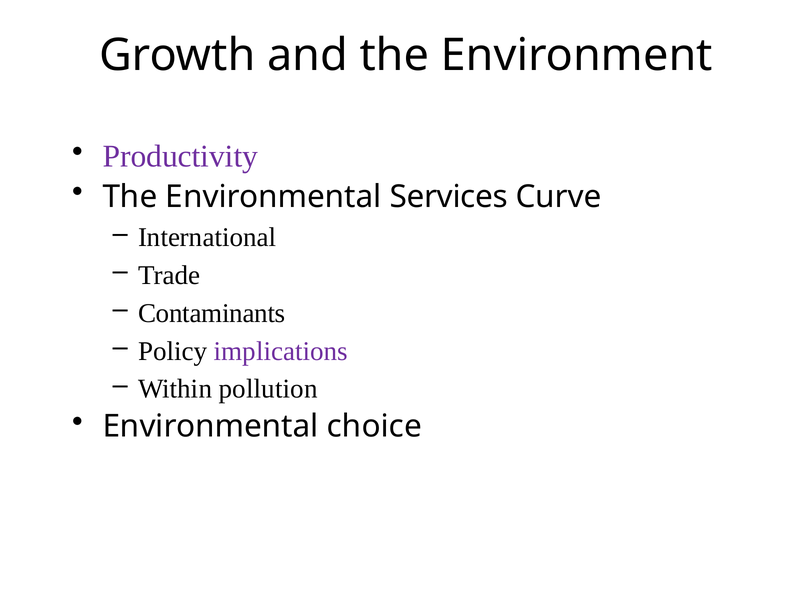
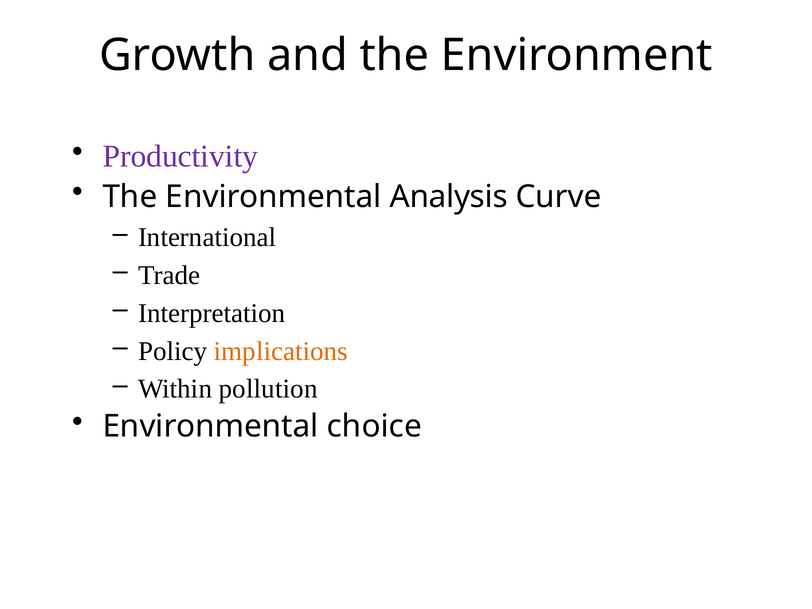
Services: Services -> Analysis (449, 197)
Contaminants: Contaminants -> Interpretation (212, 313)
implications colour: purple -> orange (281, 351)
